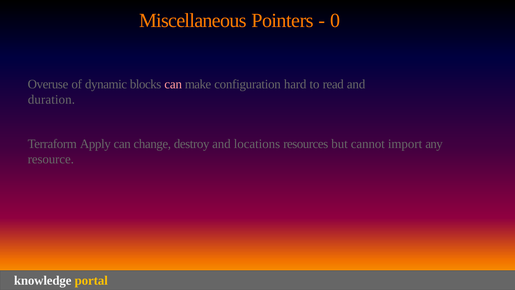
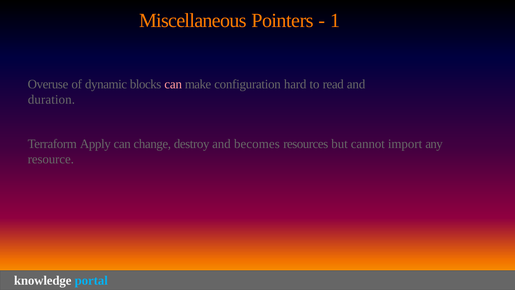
0: 0 -> 1 (335, 21)
locations: locations -> becomes (257, 144)
portal colour: yellow -> light blue (91, 280)
